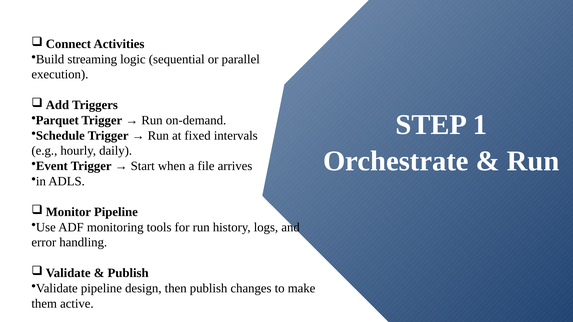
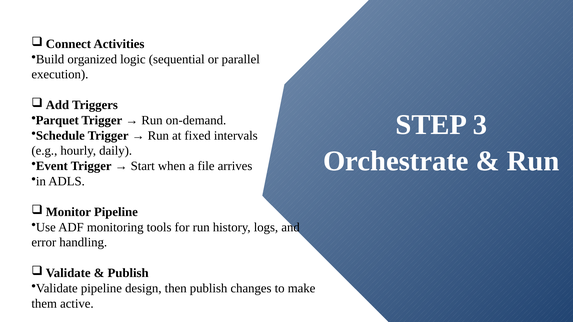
streaming: streaming -> organized (92, 59)
1: 1 -> 3 (480, 125)
